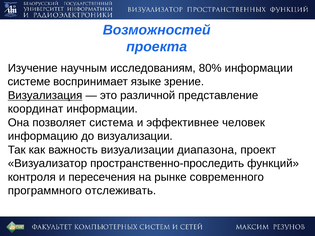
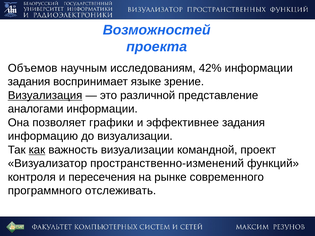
Изучение: Изучение -> Объемов (33, 68)
80%: 80% -> 42% (210, 68)
системе: системе -> задания (29, 82)
координат: координат -> аналогами (36, 109)
система: система -> графики (111, 123)
эффективнее человек: человек -> задания (244, 123)
как underline: none -> present (37, 150)
диапазона: диапазона -> командной (207, 150)
пространственно-проследить: пространственно-проследить -> пространственно-изменений (167, 164)
